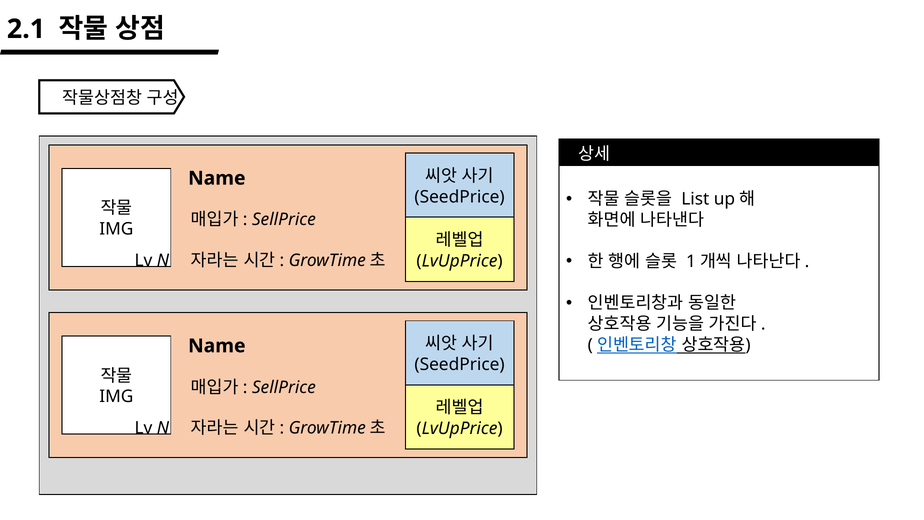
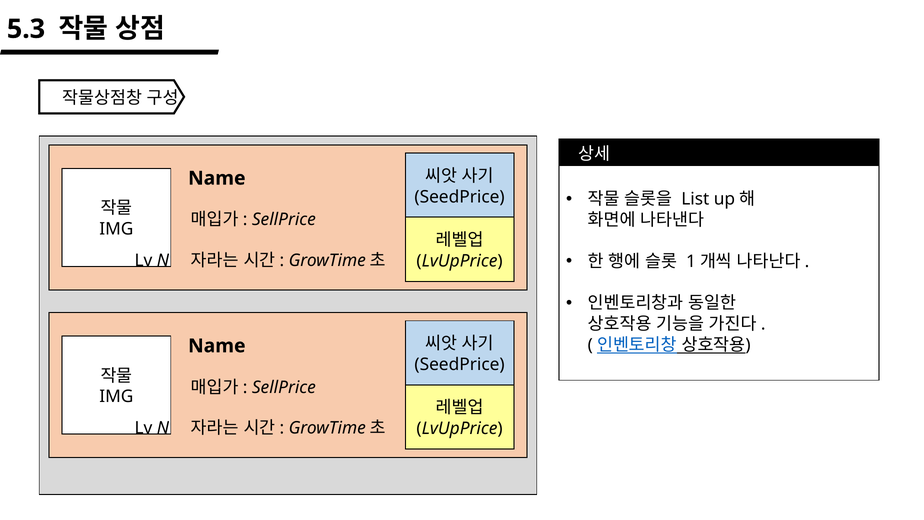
2.1: 2.1 -> 5.3 (26, 29)
